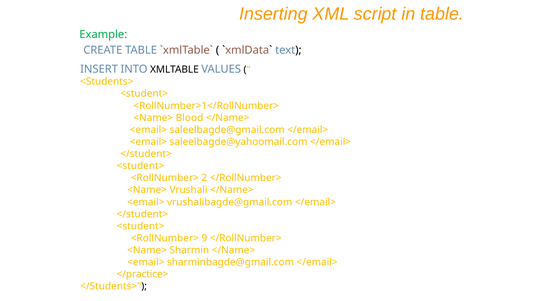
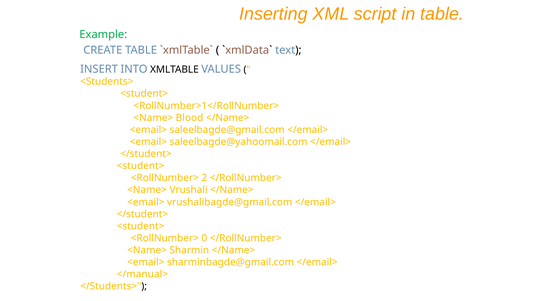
9: 9 -> 0 (204, 238)
</practice>: </practice> -> </manual> (142, 274)
